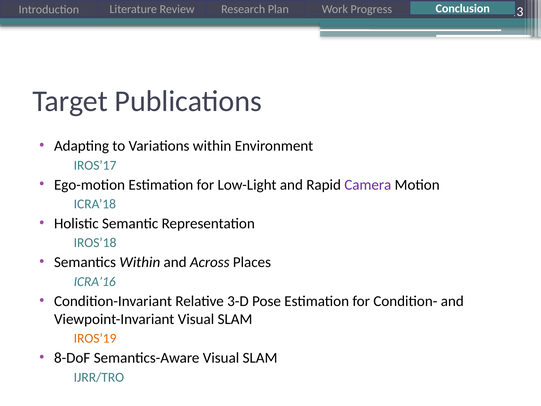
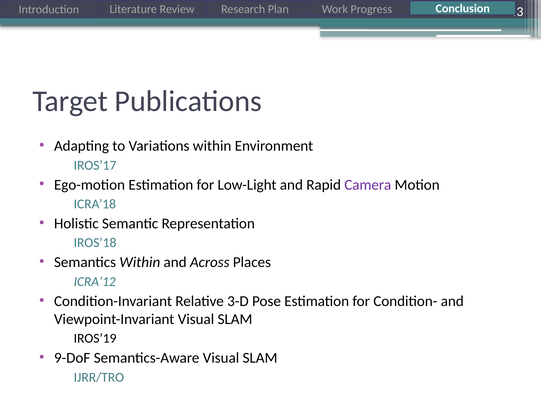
ICRA’16: ICRA’16 -> ICRA’12 (95, 281)
IROS’19 colour: orange -> black (95, 338)
8-DoF: 8-DoF -> 9-DoF (72, 358)
